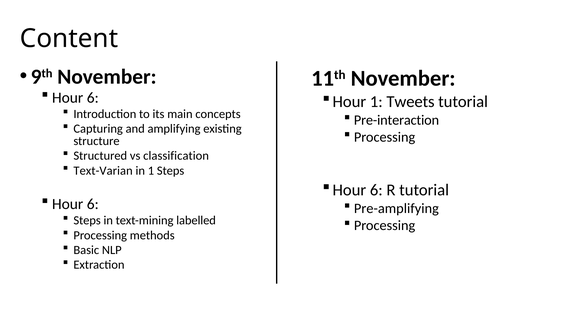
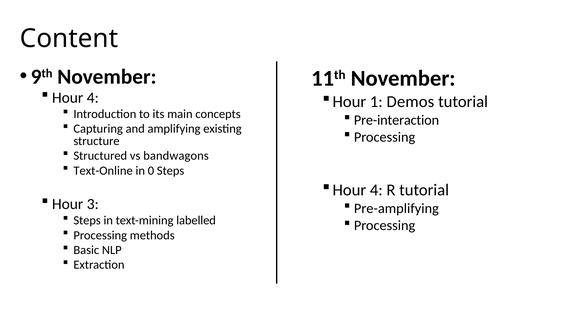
6: 6 -> 4 (93, 98)
Tweets: Tweets -> Demos (410, 102)
classification: classification -> bandwagons (176, 156)
Text-Varian: Text-Varian -> Text-Online (103, 170)
in 1: 1 -> 0 (151, 170)
6: 6 -> 4 (376, 190)
6: 6 -> 3 (93, 204)
